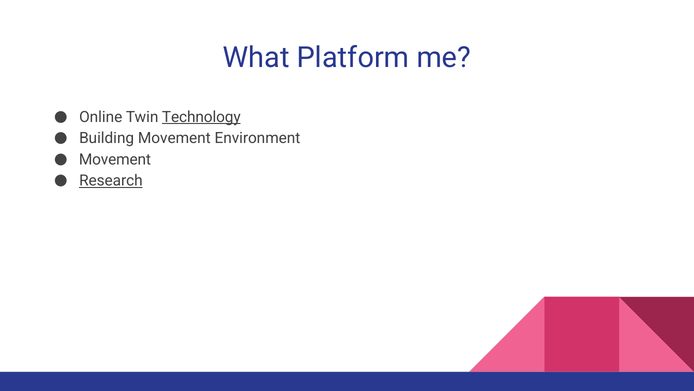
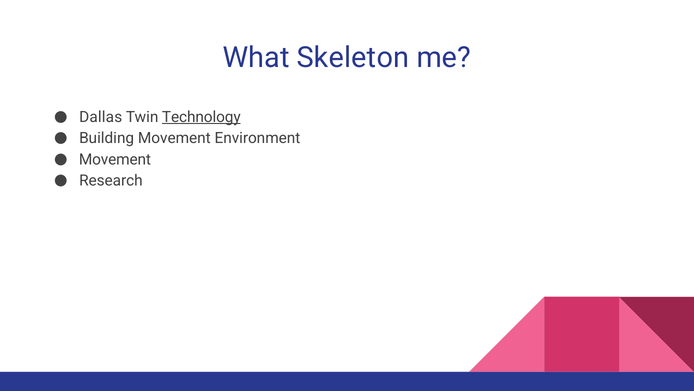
Platform: Platform -> Skeleton (353, 57)
Online: Online -> Dallas (101, 117)
Research underline: present -> none (111, 181)
